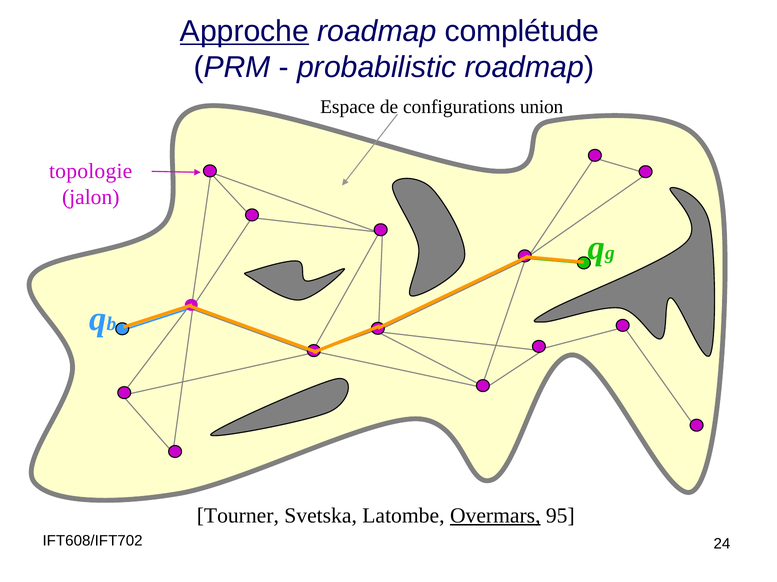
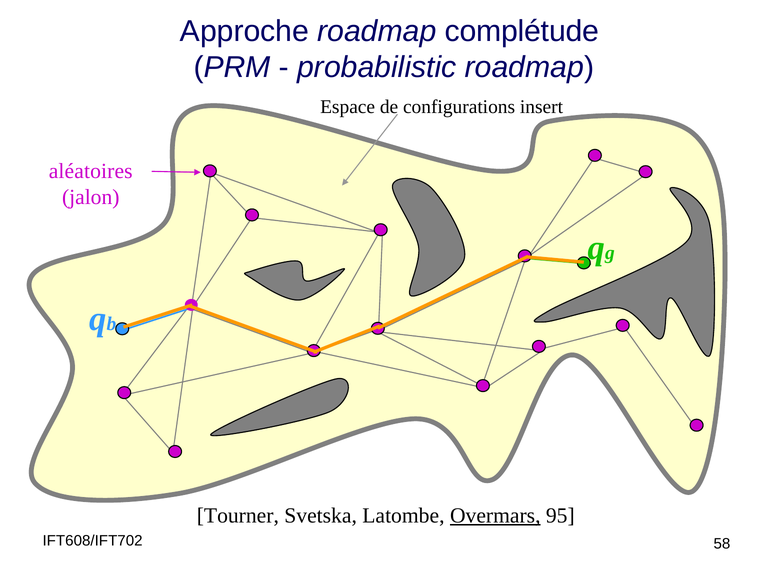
Approche underline: present -> none (244, 31)
union: union -> insert (542, 107)
topologie: topologie -> aléatoires (91, 171)
24: 24 -> 58 (722, 545)
